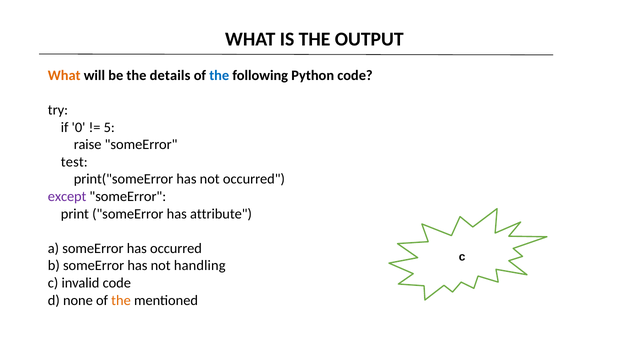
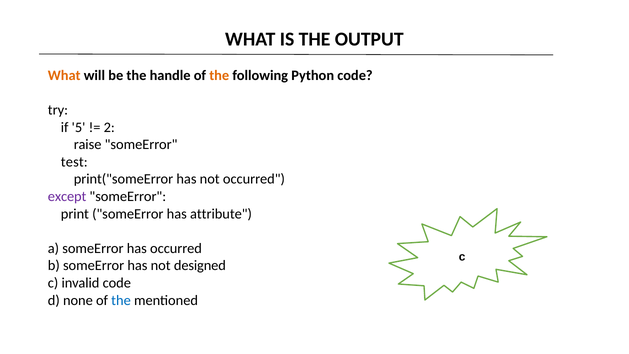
details: details -> handle (170, 75)
the colour: blue -> orange (219, 75)
0: 0 -> 5 (79, 127)
5: 5 -> 2 (109, 127)
handling: handling -> designed (200, 266)
the colour: orange -> blue (121, 300)
